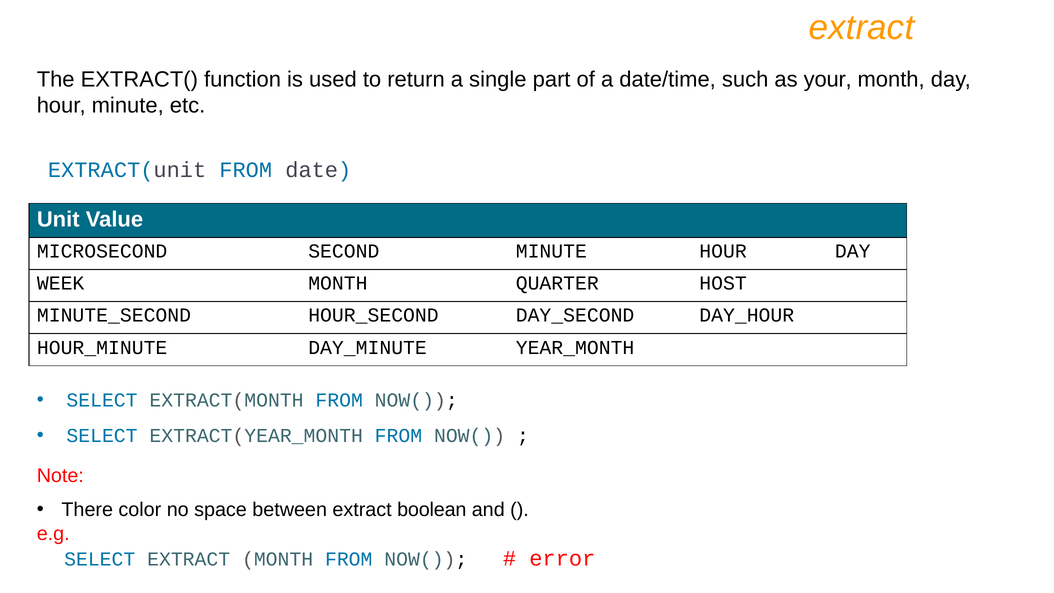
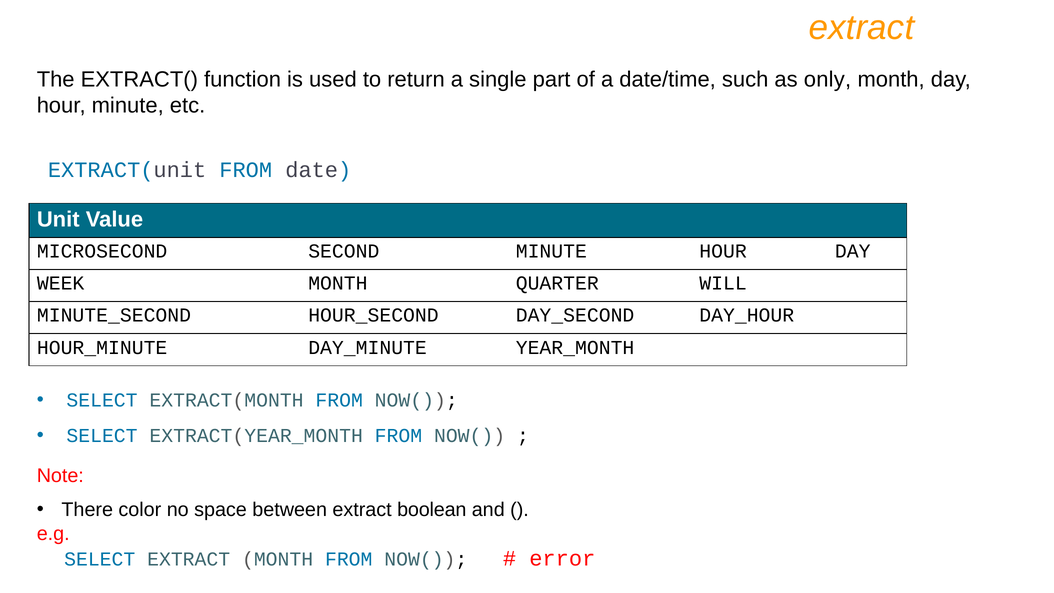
your: your -> only (827, 79)
HOST: HOST -> WILL (723, 283)
